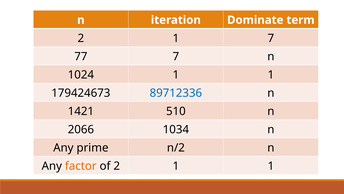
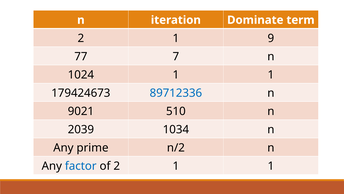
1 7: 7 -> 9 (271, 38)
1421: 1421 -> 9021 (81, 111)
2066: 2066 -> 2039 (81, 129)
factor colour: orange -> blue (81, 166)
